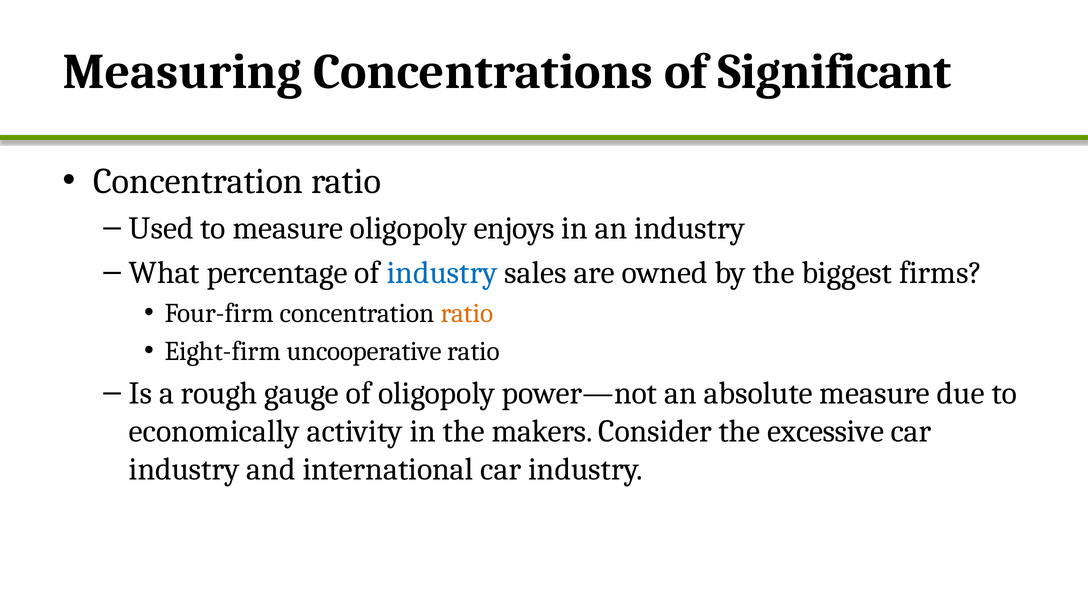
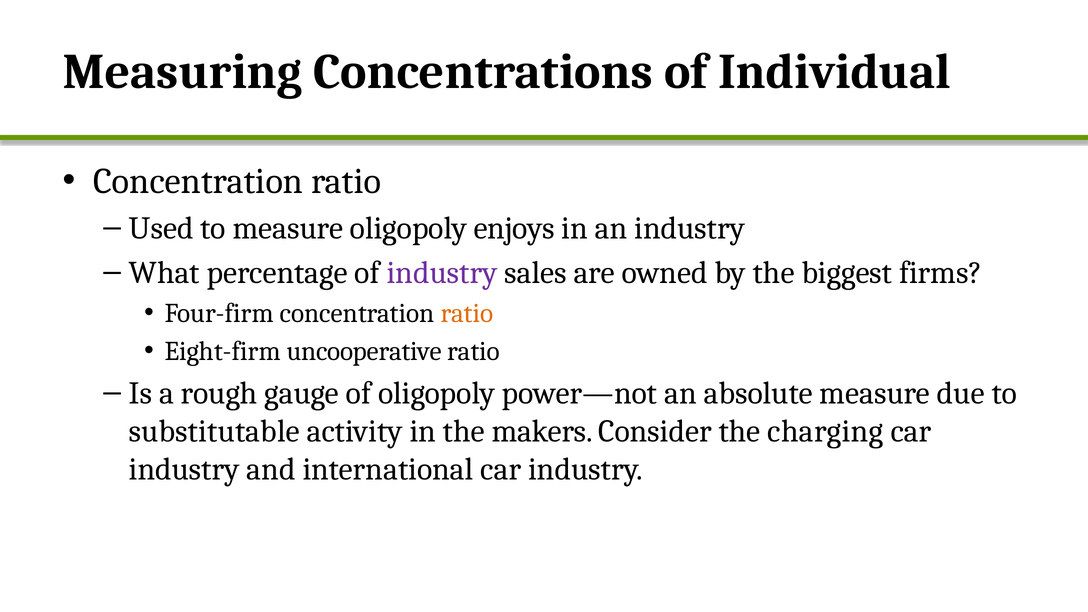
Significant: Significant -> Individual (834, 72)
industry colour: blue -> purple (442, 273)
economically: economically -> substitutable (214, 431)
excessive: excessive -> charging (825, 431)
